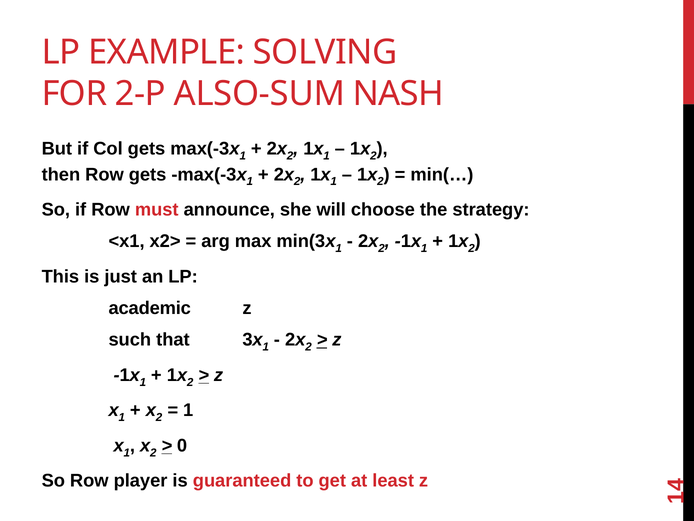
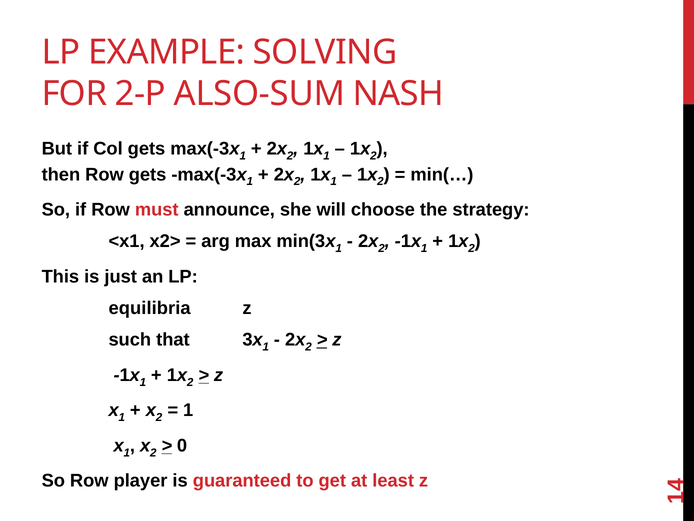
academic: academic -> equilibria (150, 308)
